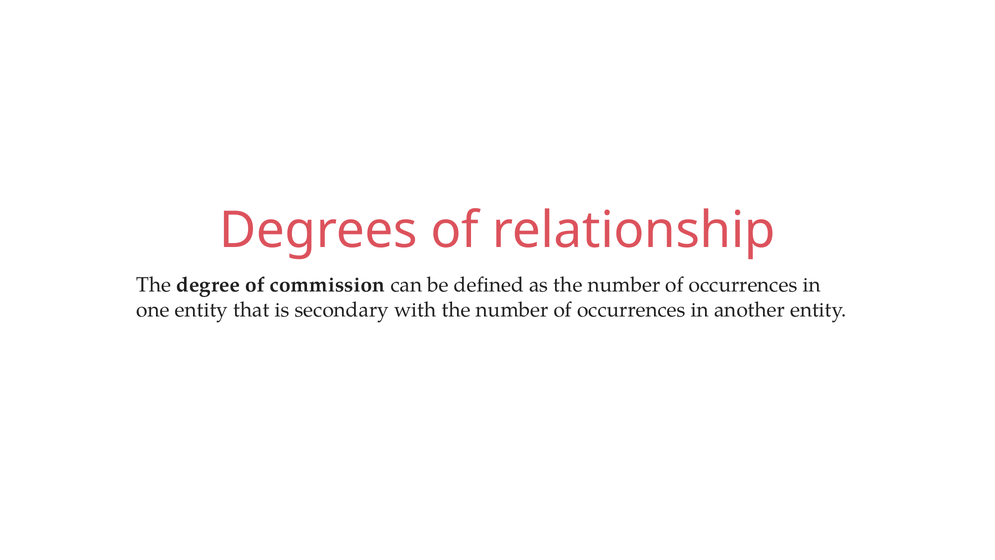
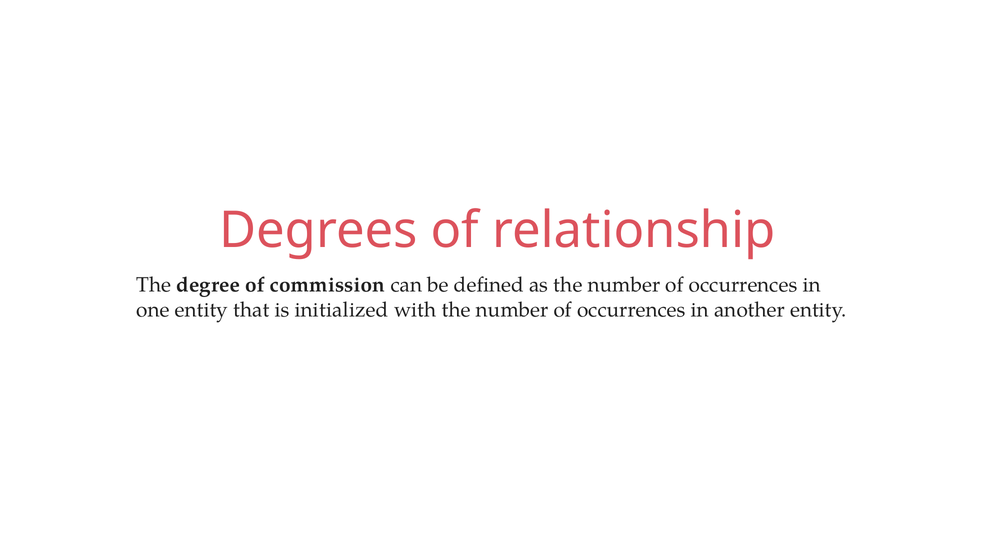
secondary: secondary -> initialized (342, 310)
